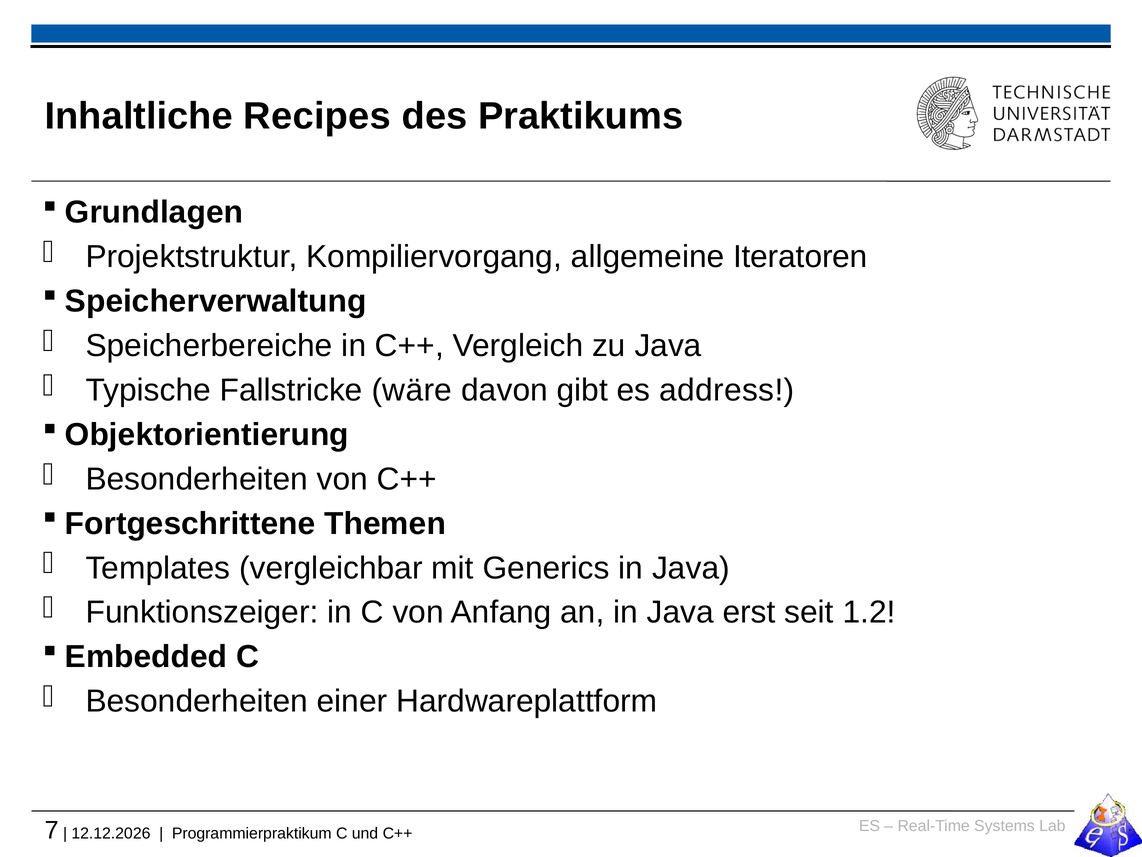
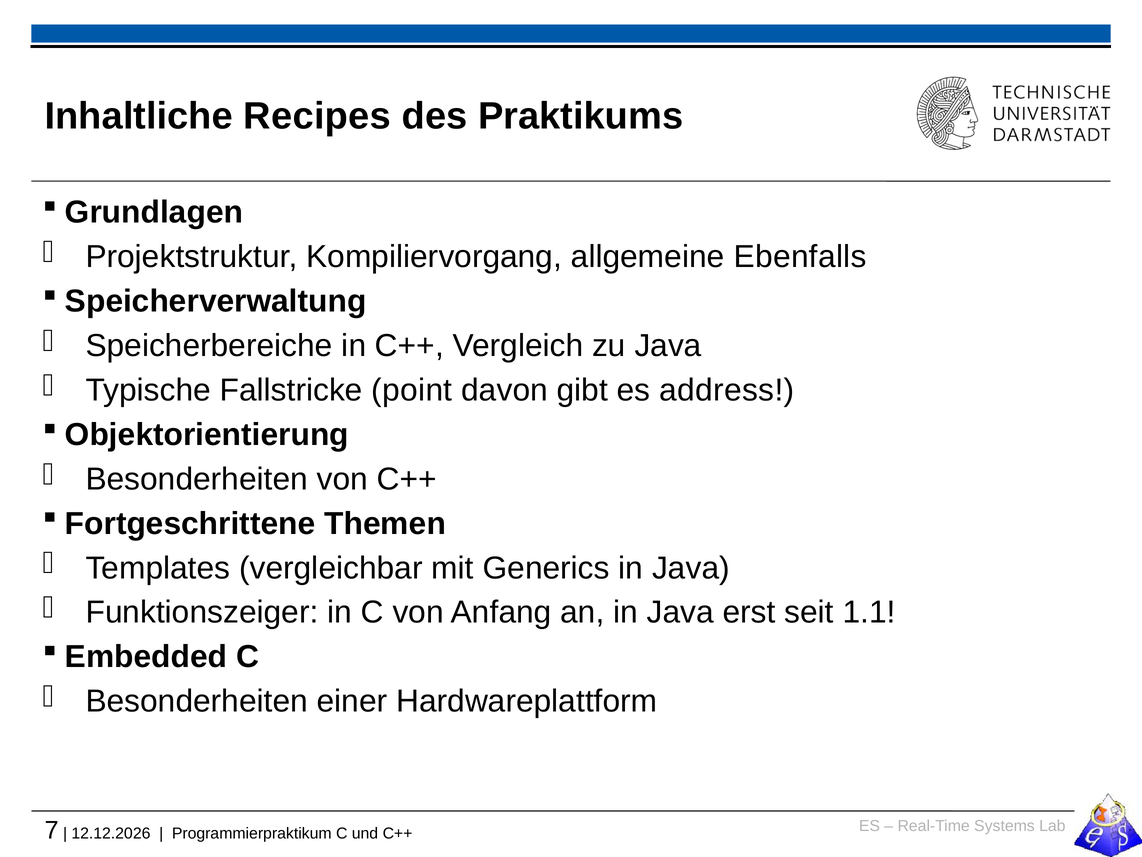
Iteratoren: Iteratoren -> Ebenfalls (800, 257)
wäre: wäre -> point (412, 390)
1.2: 1.2 -> 1.1 (869, 612)
